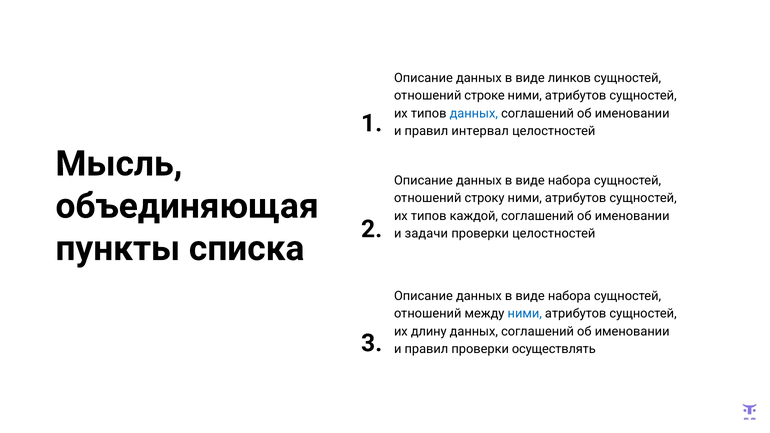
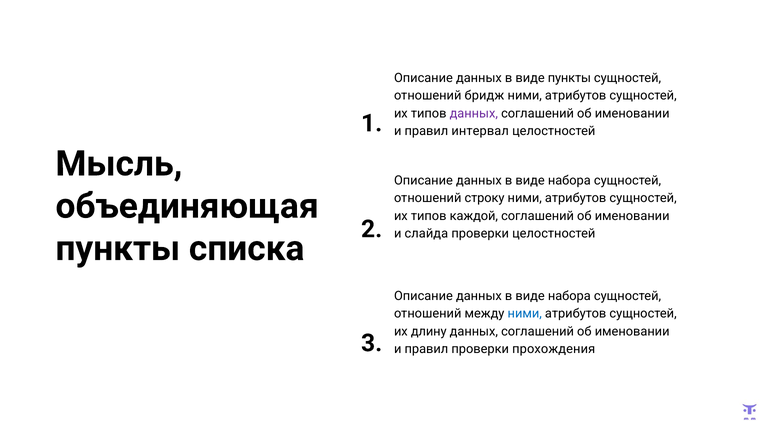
виде линков: линков -> пункты (569, 78)
строке: строке -> бридж (484, 96)
данных colour: blue -> purple (474, 113)
задачи: задачи -> слайда (426, 234)
осуществлять: осуществлять -> прохождения (554, 349)
